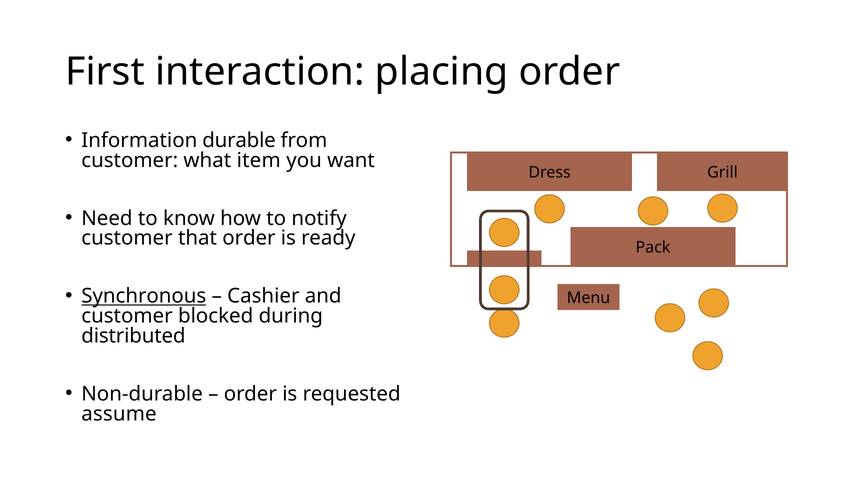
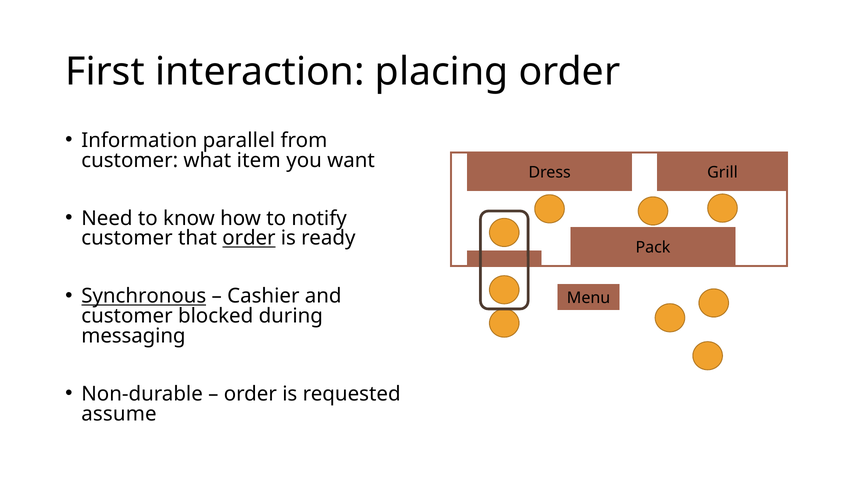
durable: durable -> parallel (239, 141)
order underline: none -> present (249, 238)
distributed: distributed -> messaging (133, 336)
